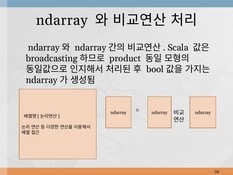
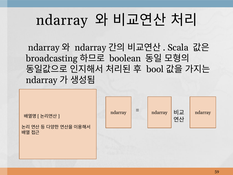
product: product -> boolean (125, 58)
